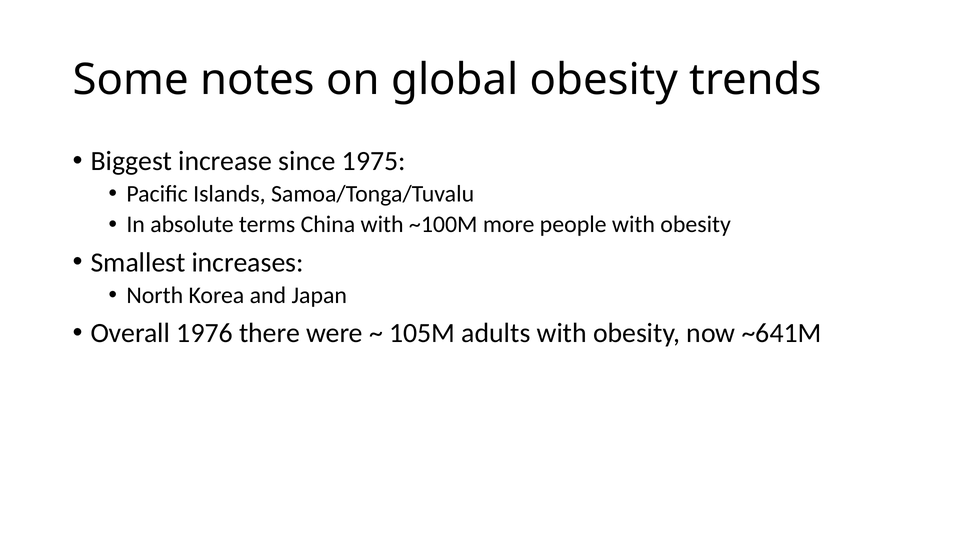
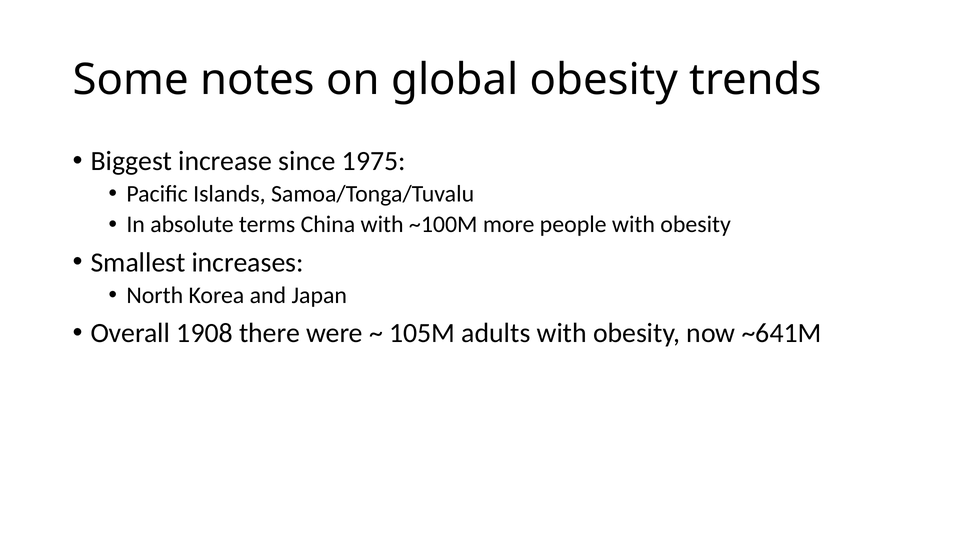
1976: 1976 -> 1908 (205, 333)
